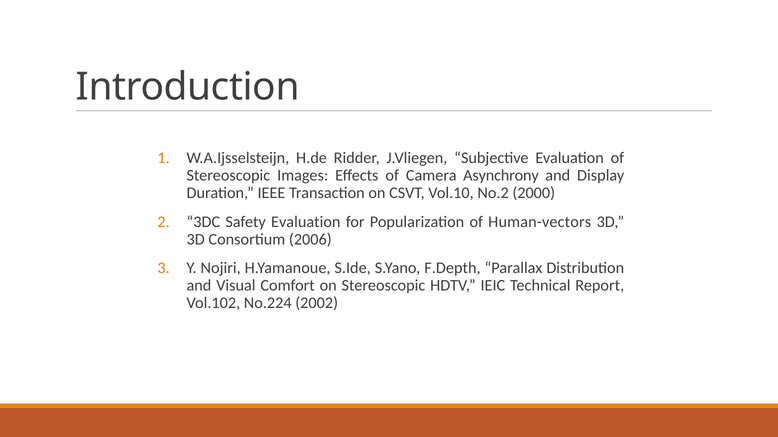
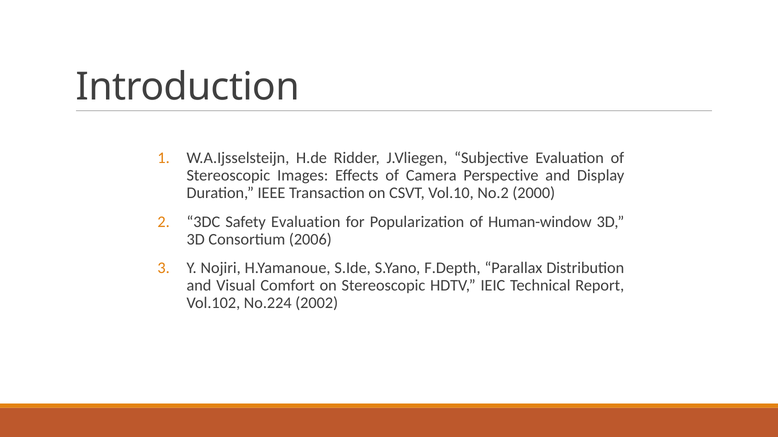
Asynchrony: Asynchrony -> Perspective (501, 176)
Human-vectors: Human-vectors -> Human-window (540, 222)
